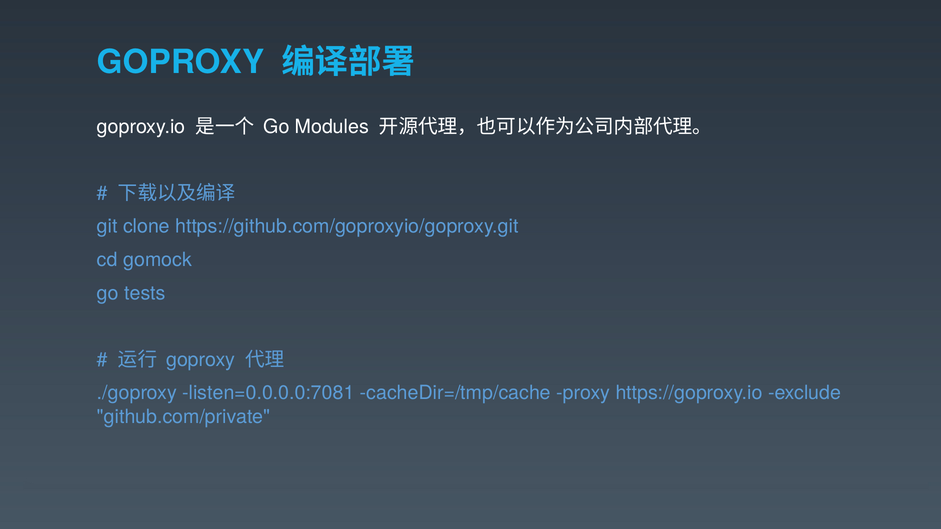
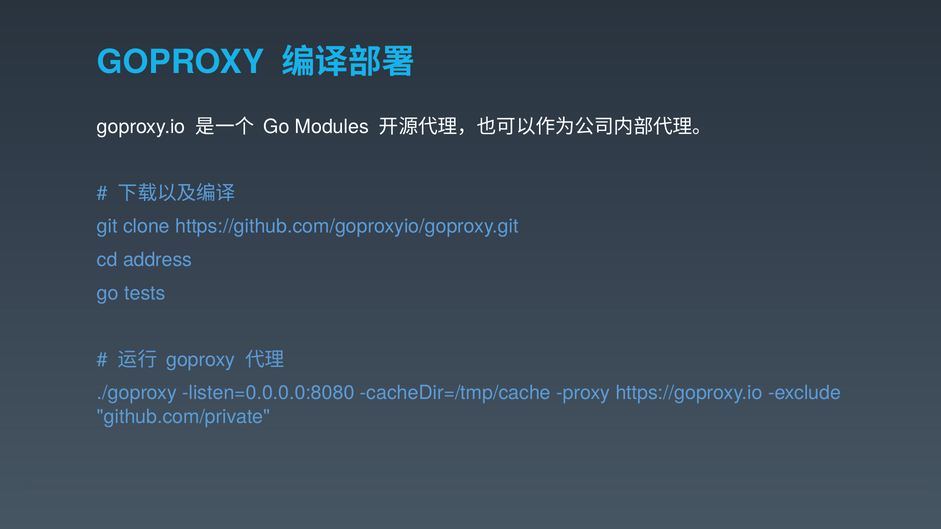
gomock: gomock -> address (158, 260)
listen=0.0.0.0:7081: listen=0.0.0.0:7081 -> listen=0.0.0.0:8080 (268, 393)
